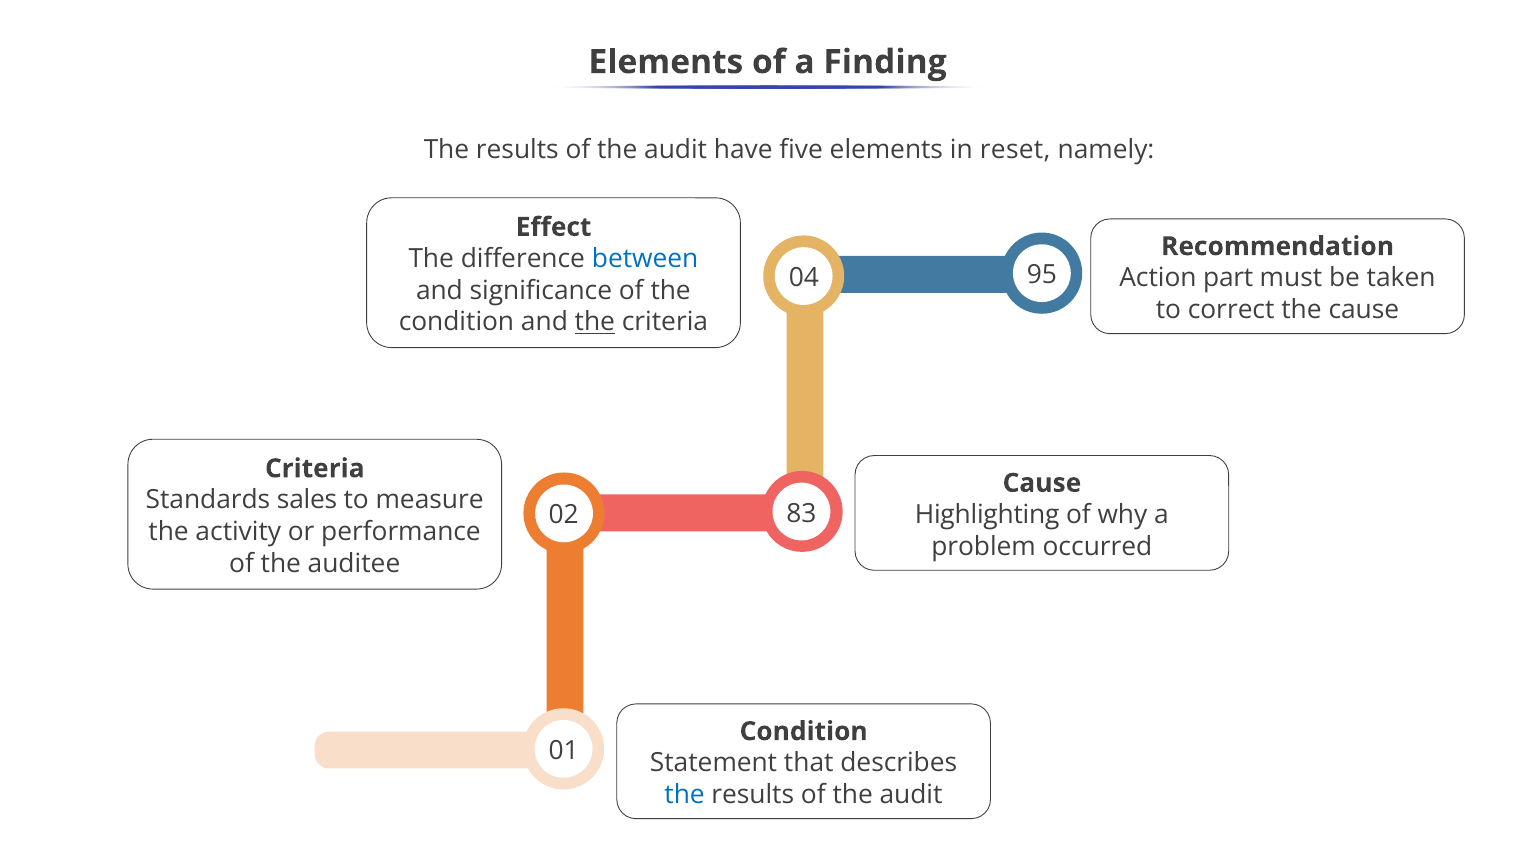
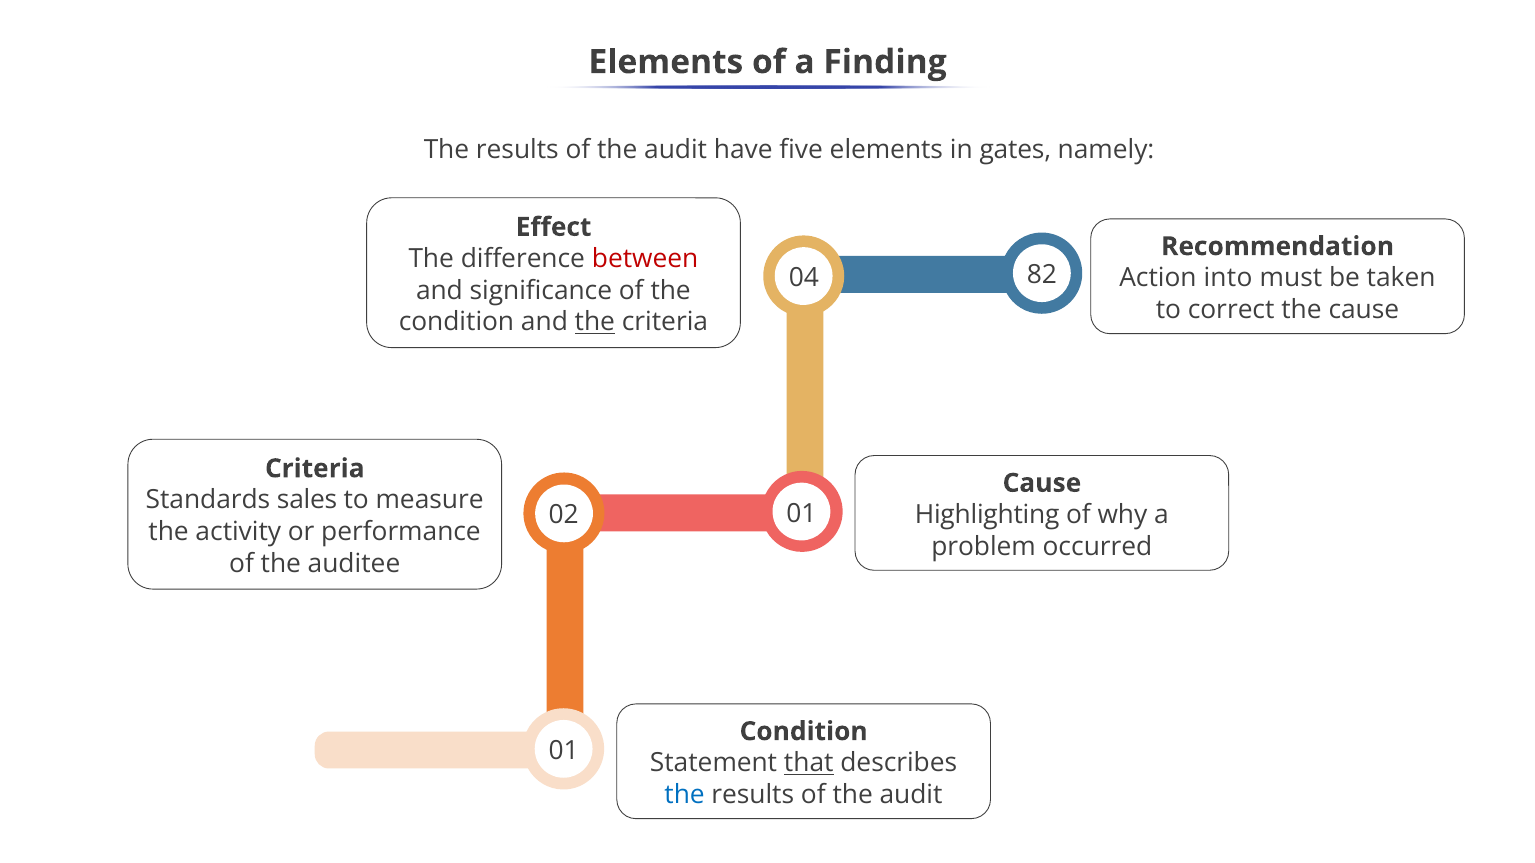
reset: reset -> gates (1015, 150)
between colour: blue -> red (645, 259)
95: 95 -> 82 (1042, 275)
part: part -> into (1228, 278)
02 83: 83 -> 01 (801, 514)
that underline: none -> present (809, 763)
